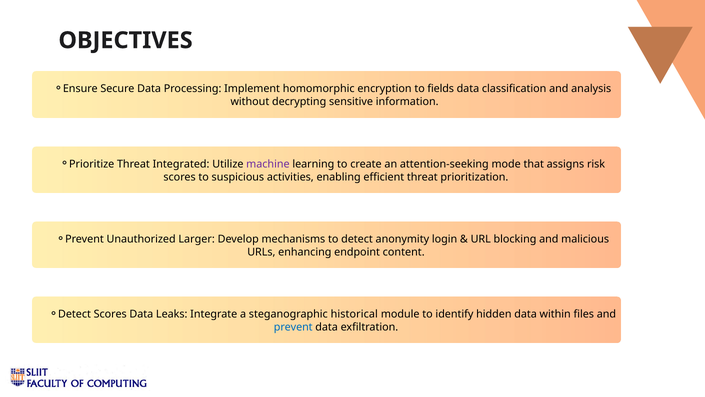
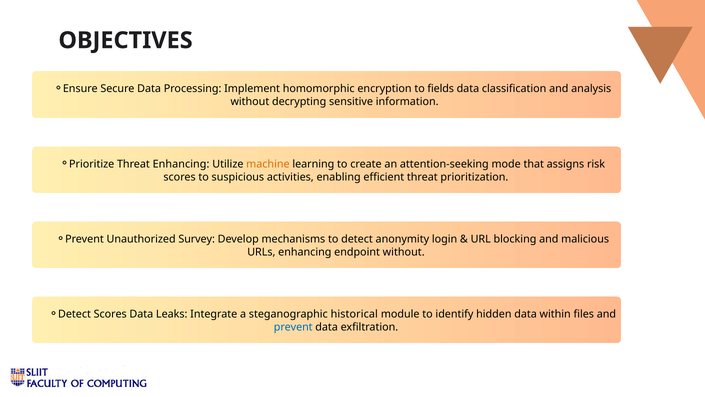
Threat Integrated: Integrated -> Enhancing (181, 164)
machine colour: purple -> orange (268, 164)
Larger: Larger -> Survey (197, 239)
endpoint content: content -> without (404, 252)
